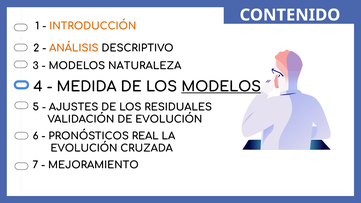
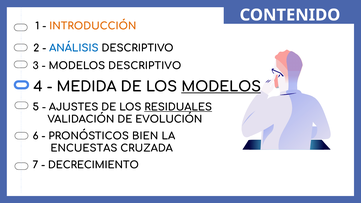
ANÁLISIS colour: orange -> blue (74, 48)
MODELOS NATURALEZA: NATURALEZA -> DESCRIPTIVO (145, 66)
RESIDUALES underline: none -> present (178, 107)
REAL: REAL -> BIEN (145, 136)
EVOLUCIÓN: EVOLUCIÓN -> ENCUESTAS (84, 148)
MEJORAMIENTO: MEJORAMIENTO -> DECRECIMIENTO (93, 165)
